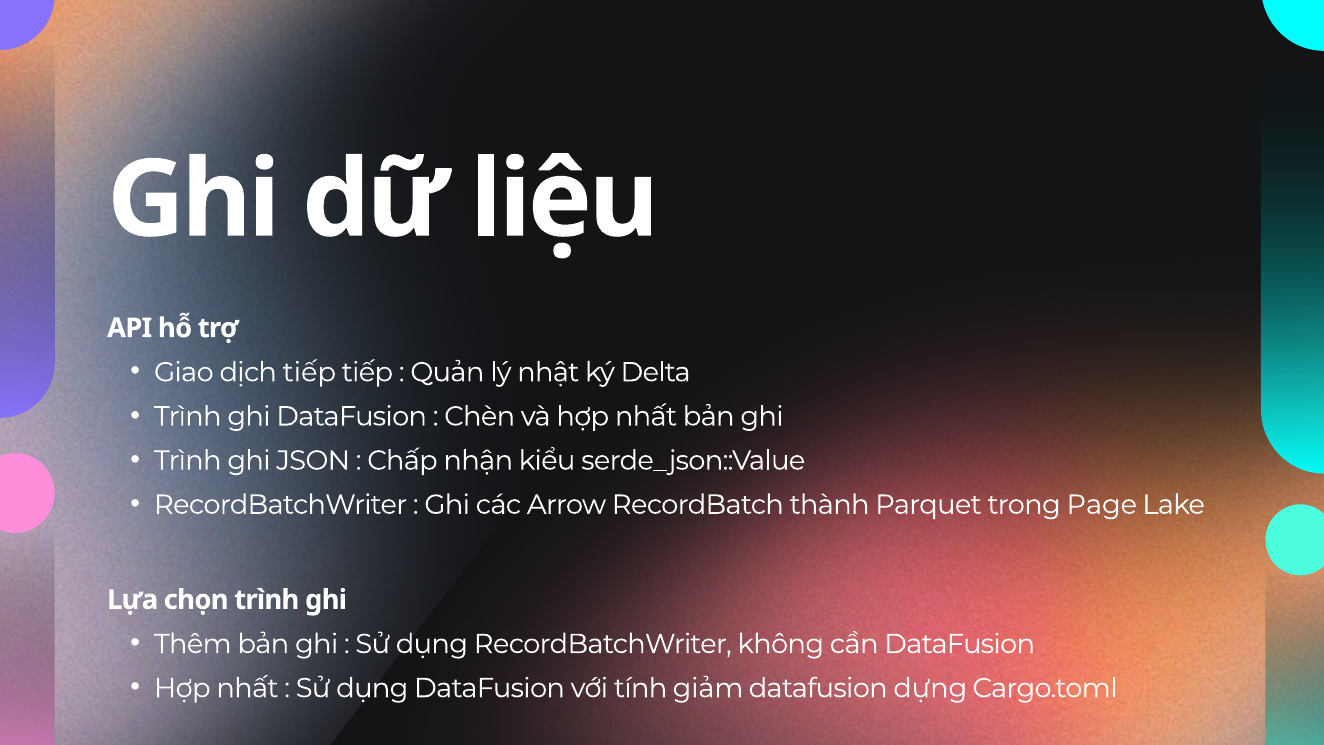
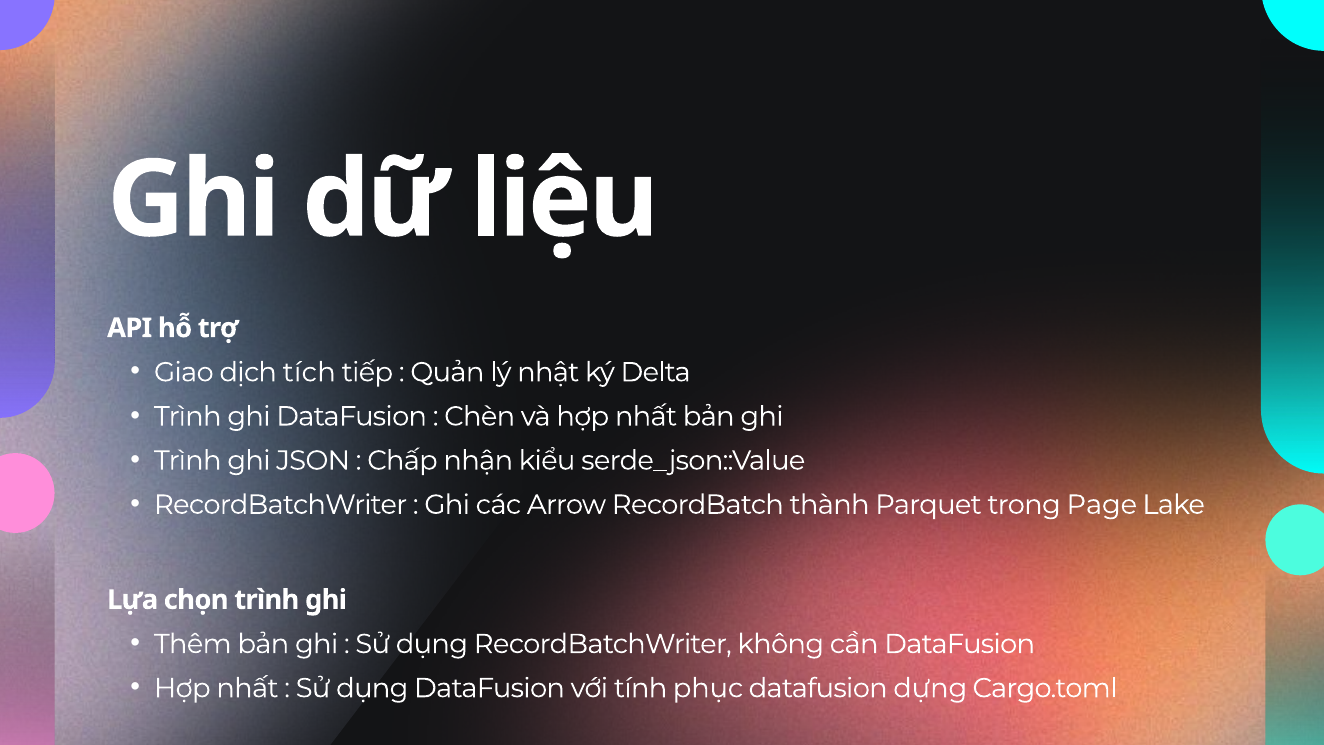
dịch tiếp: tiếp -> tích (309, 372)
giảm: giảm -> phục (708, 688)
